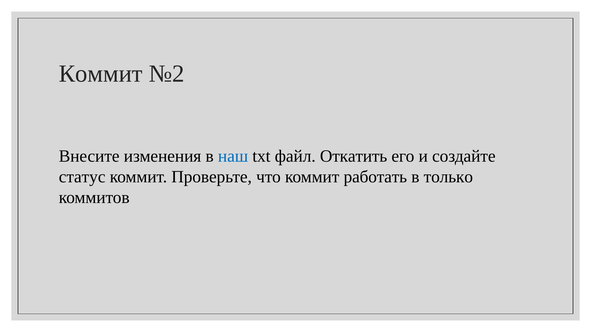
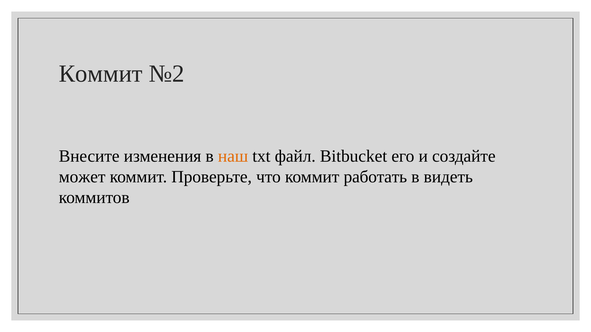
наш colour: blue -> orange (233, 156)
Откатить: Откатить -> Bitbucket (354, 156)
статус: статус -> может (82, 177)
только: только -> видеть (448, 177)
